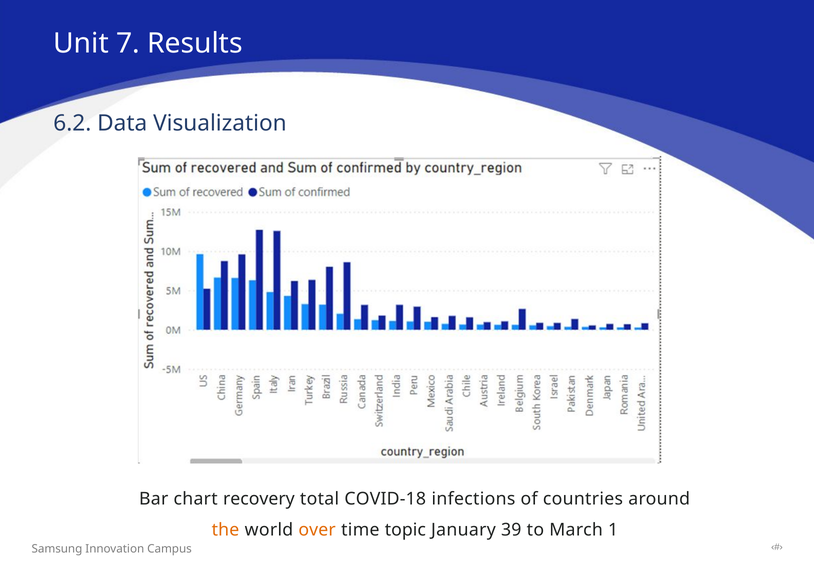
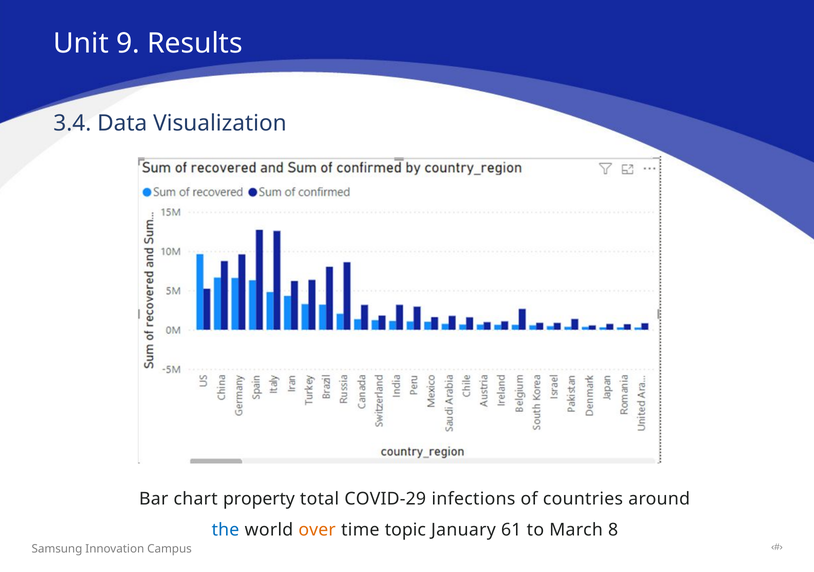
7: 7 -> 9 (128, 43)
6.2: 6.2 -> 3.4 (72, 123)
recovery: recovery -> property (259, 499)
COVID-18: COVID-18 -> COVID-29 (385, 499)
the colour: orange -> blue (225, 530)
39: 39 -> 61 (511, 530)
1: 1 -> 8 (613, 530)
